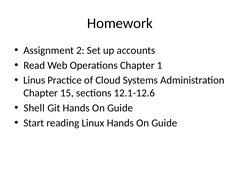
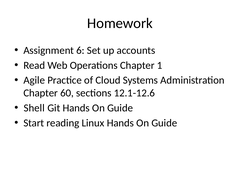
2: 2 -> 6 (80, 50)
Linus: Linus -> Agile (34, 80)
15: 15 -> 60 (67, 93)
